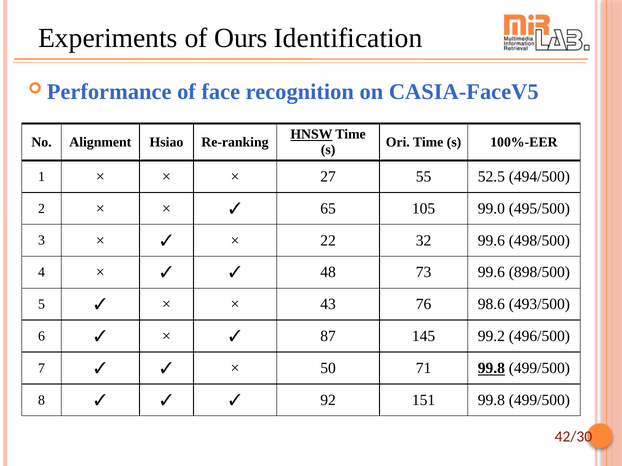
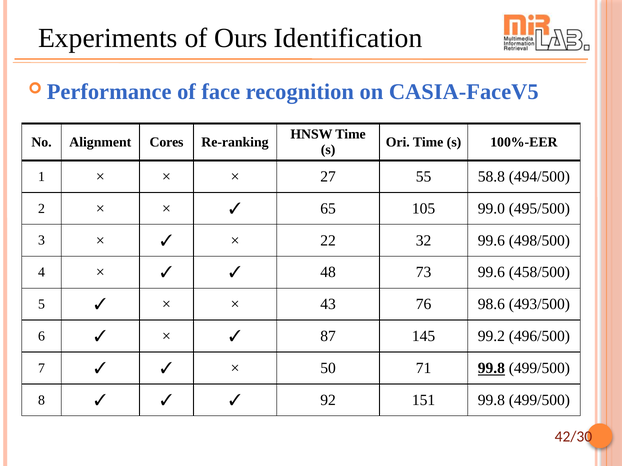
HNSW underline: present -> none (311, 135)
Hsiao: Hsiao -> Cores (167, 142)
52.5: 52.5 -> 58.8 (491, 177)
898/500: 898/500 -> 458/500 (539, 273)
